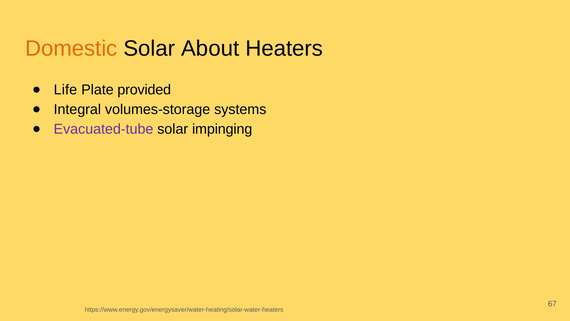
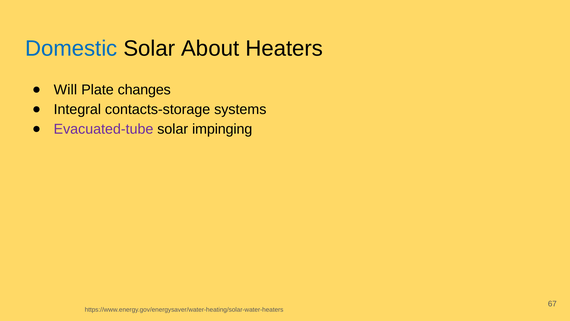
Domestic colour: orange -> blue (71, 48)
Life: Life -> Will (65, 90)
provided: provided -> changes (144, 90)
volumes-storage: volumes-storage -> contacts-storage (158, 109)
